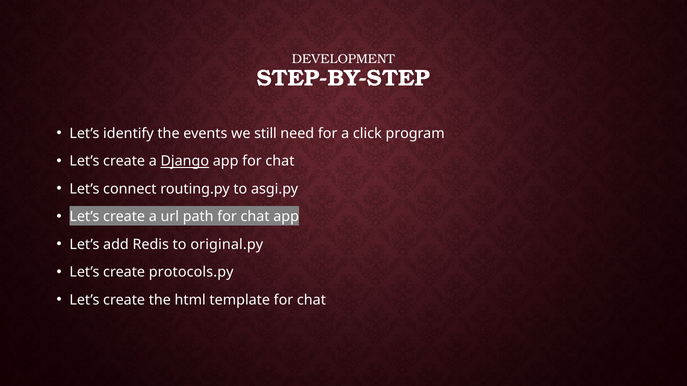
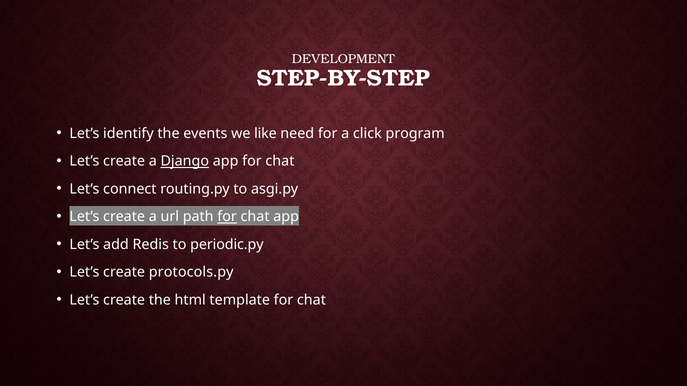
still: still -> like (265, 134)
for underline: none -> present (227, 217)
original.py: original.py -> periodic.py (227, 245)
